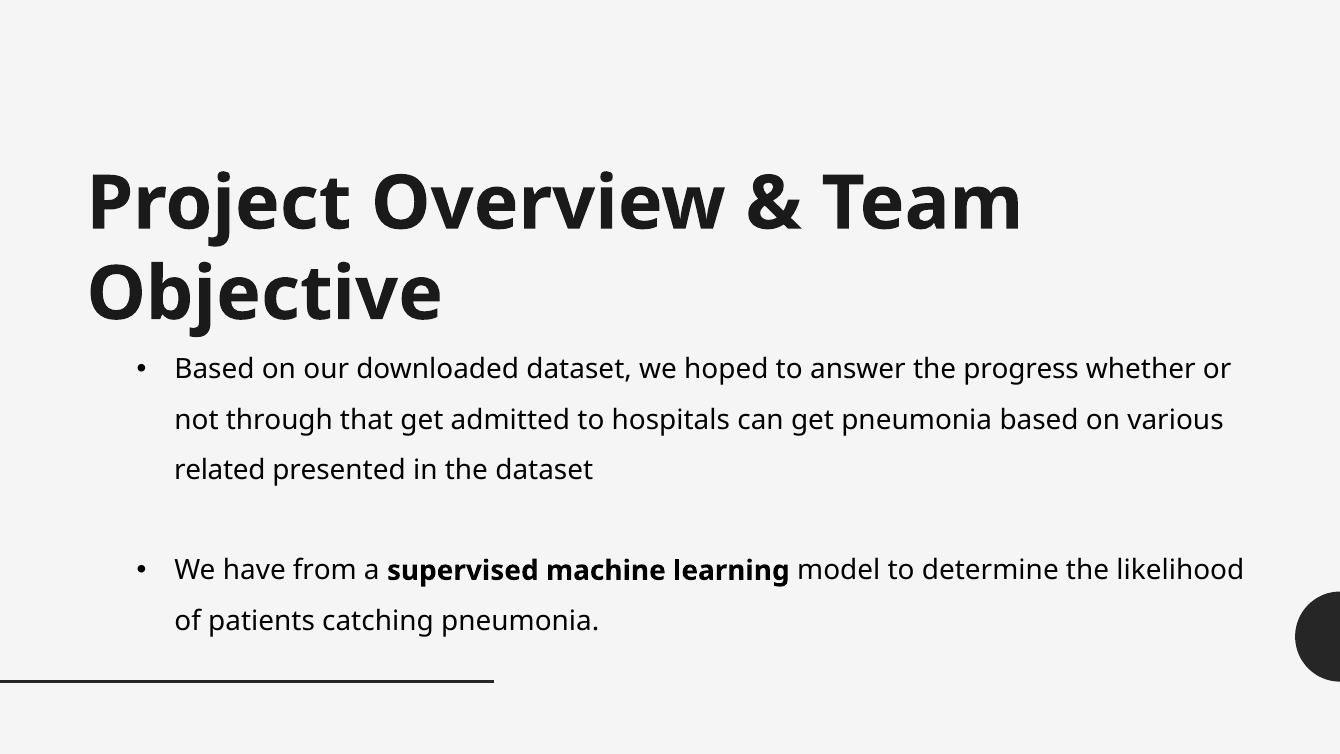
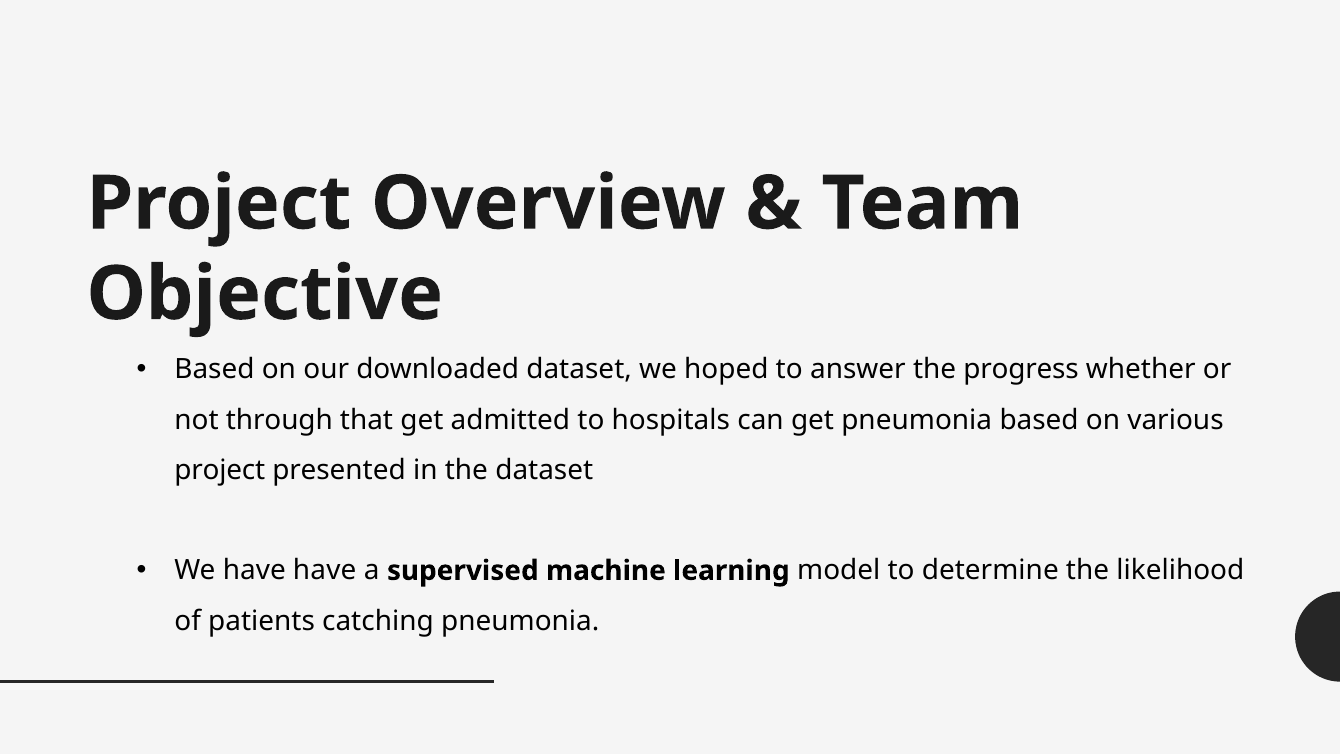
related: related -> project (220, 470)
have from: from -> have (325, 570)
